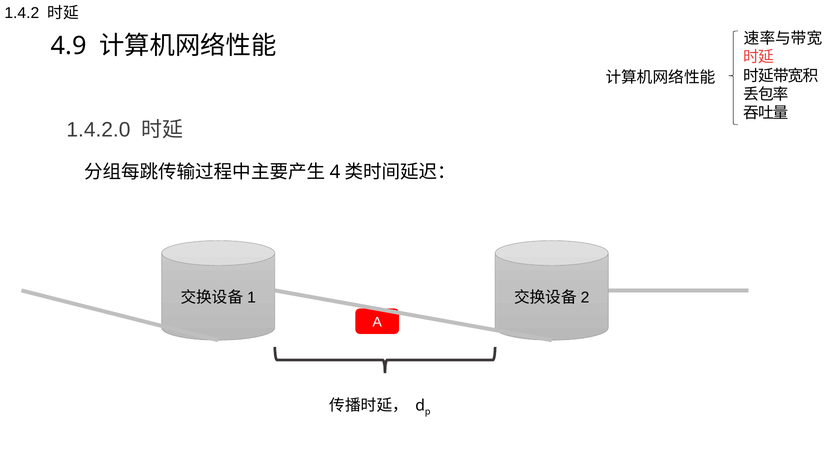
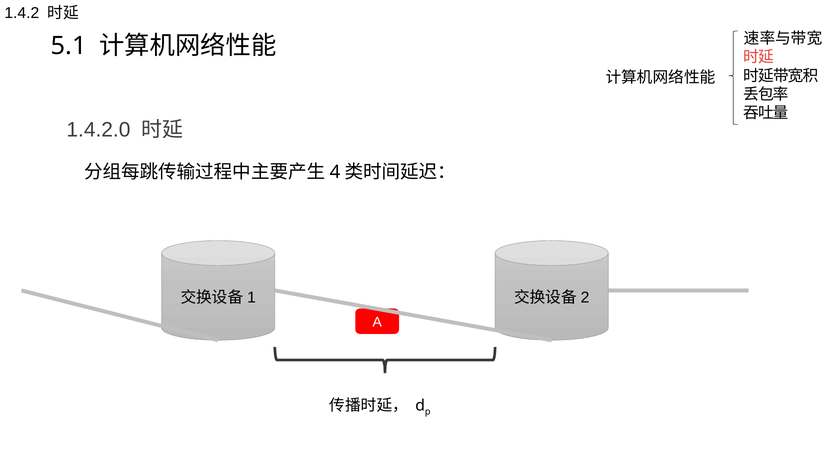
4.9: 4.9 -> 5.1 (69, 46)
